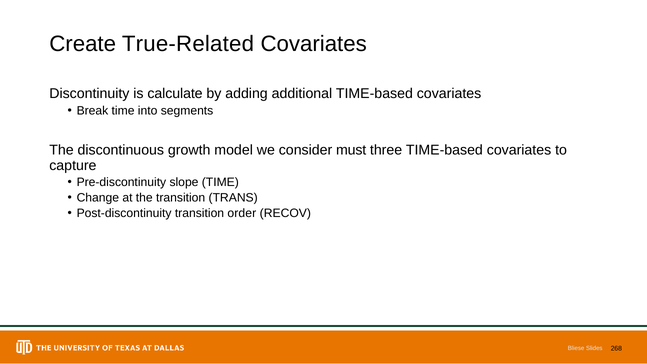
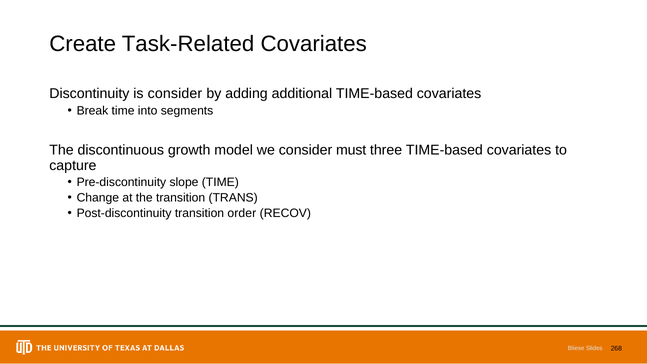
True-Related: True-Related -> Task-Related (188, 44)
is calculate: calculate -> consider (175, 94)
